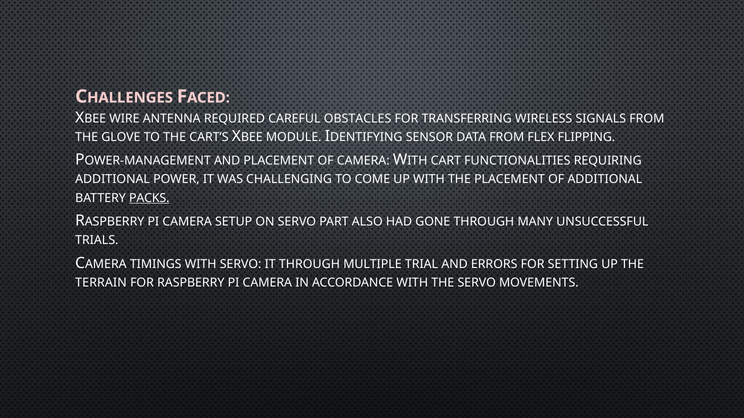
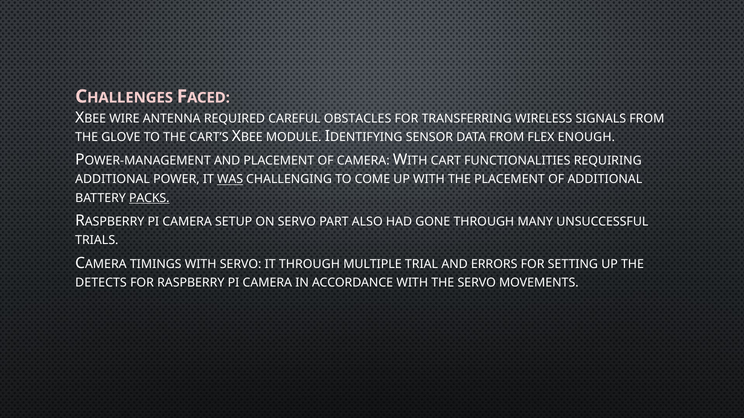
FLIPPING: FLIPPING -> ENOUGH (586, 137)
WAS underline: none -> present (230, 180)
TERRAIN: TERRAIN -> DETECTS (101, 283)
